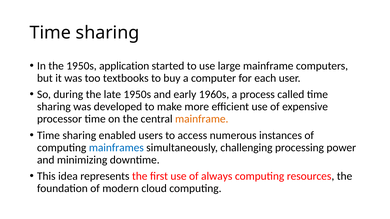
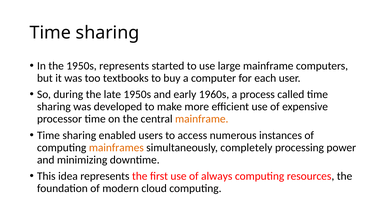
1950s application: application -> represents (124, 66)
mainframes colour: blue -> orange (116, 148)
challenging: challenging -> completely (246, 148)
